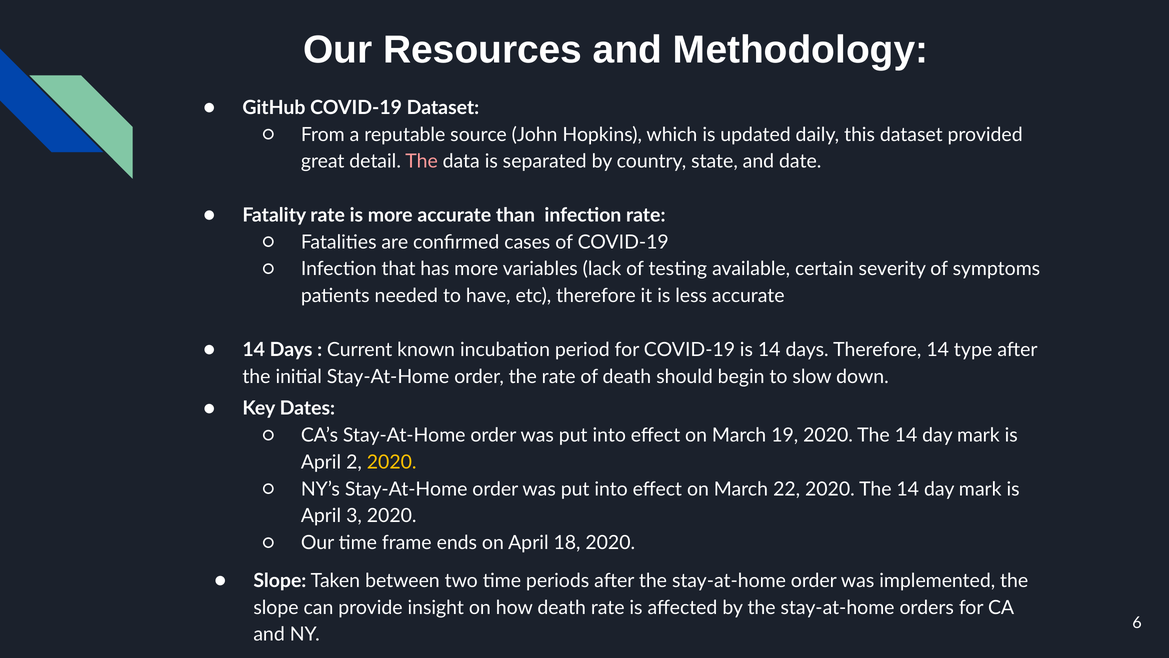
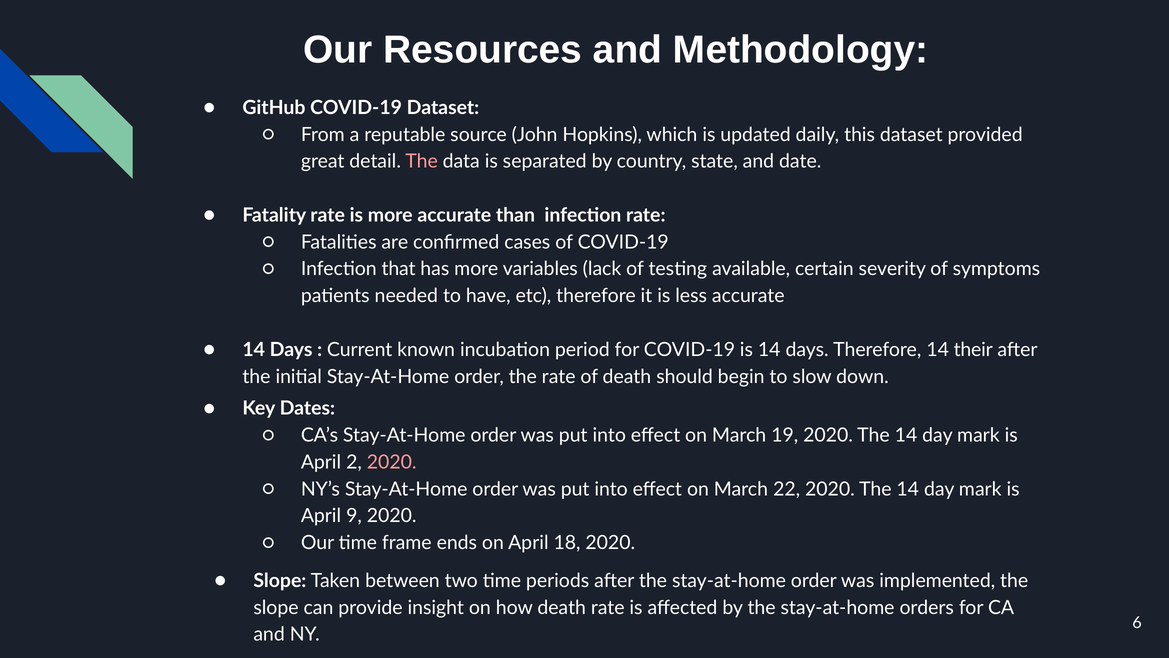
type: type -> their (973, 350)
2020 colour: yellow -> pink (392, 462)
3: 3 -> 9 (354, 516)
